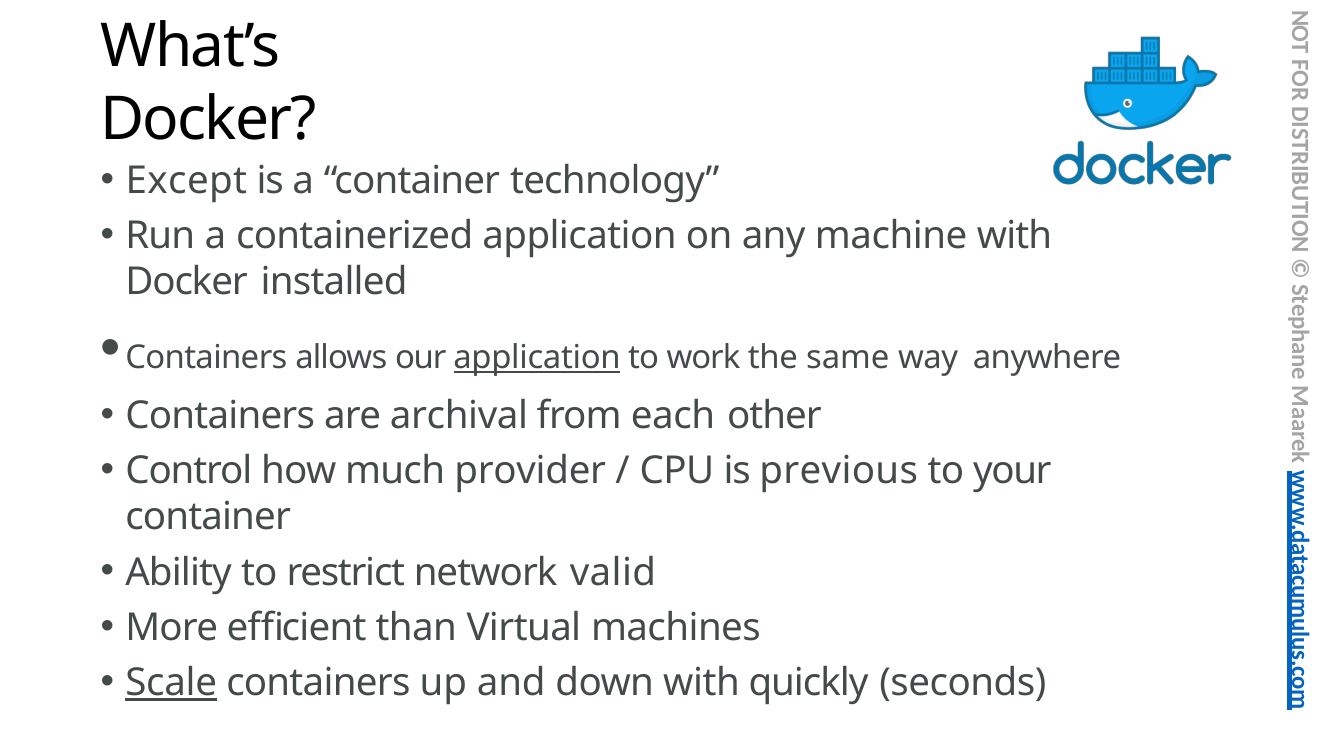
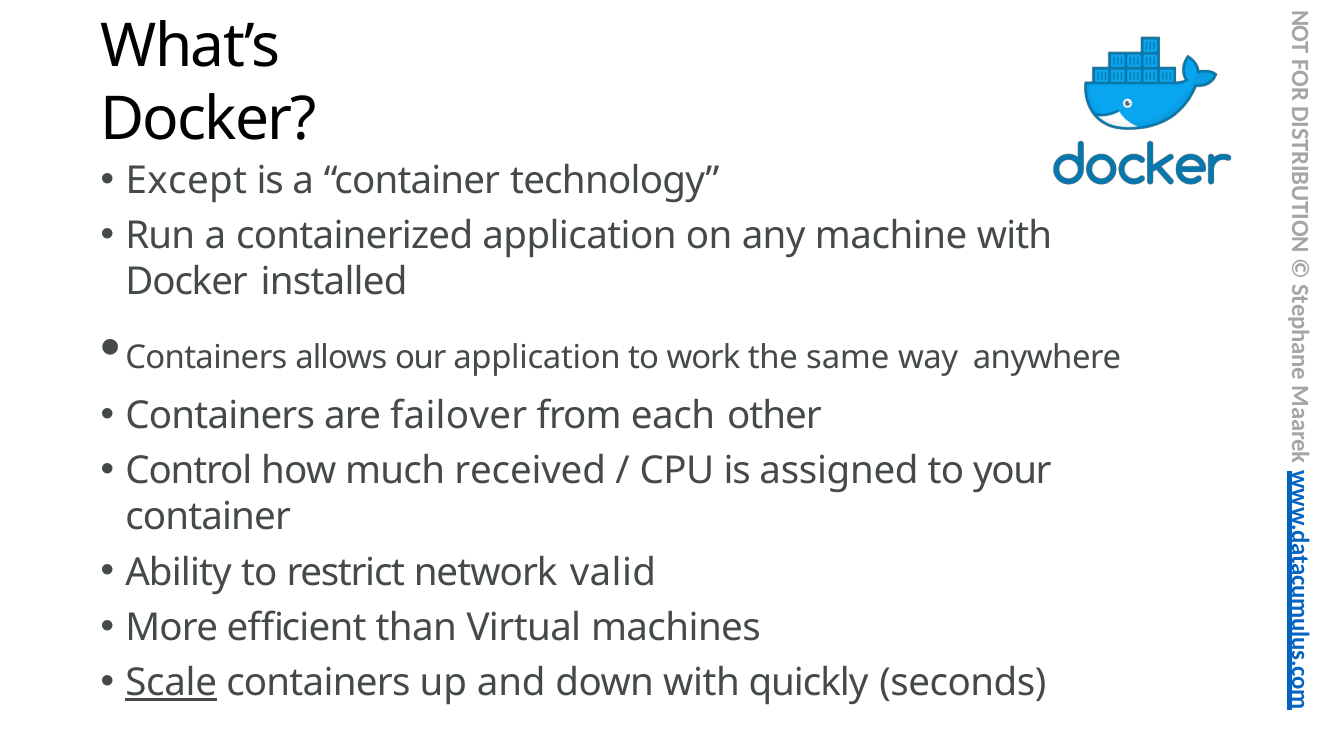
application underline: present -> none (537, 358)
archival: archival -> failover (459, 416)
provider: provider -> received (530, 471)
previous: previous -> assigned (839, 471)
